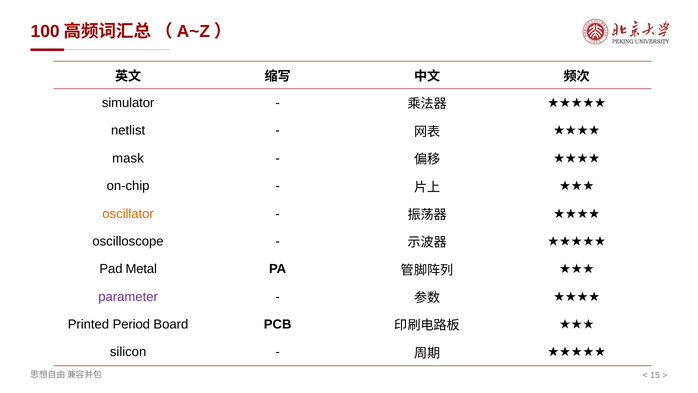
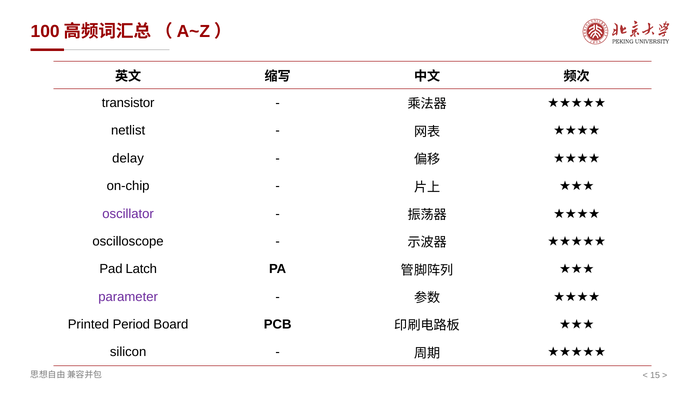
simulator: simulator -> transistor (128, 103)
mask: mask -> delay (128, 158)
oscillator colour: orange -> purple (128, 214)
Metal: Metal -> Latch (141, 269)
